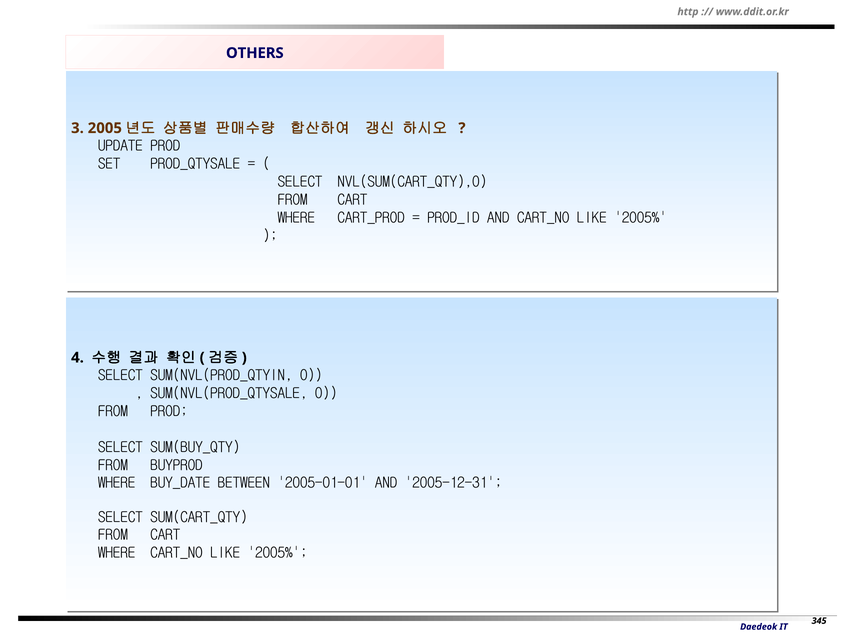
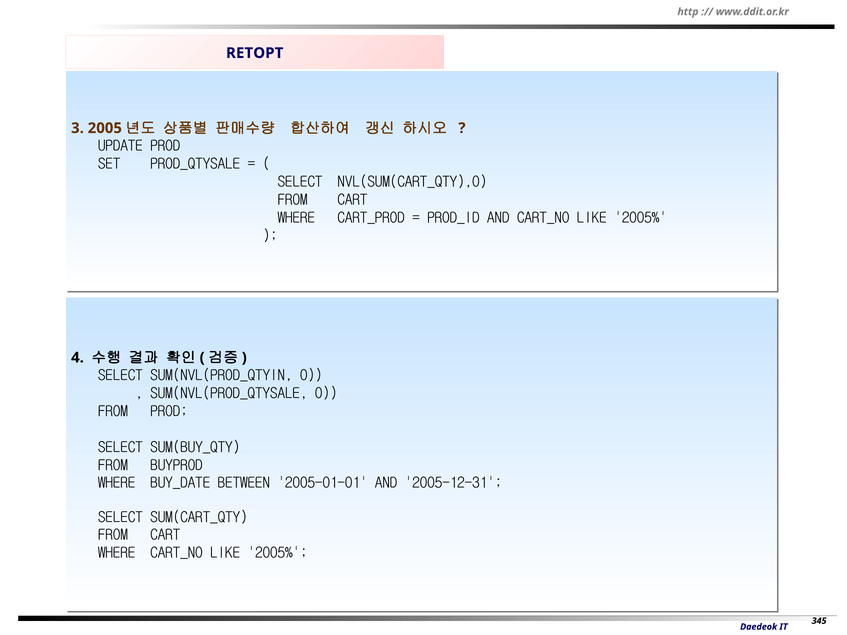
OTHERS: OTHERS -> RETOPT (255, 53)
